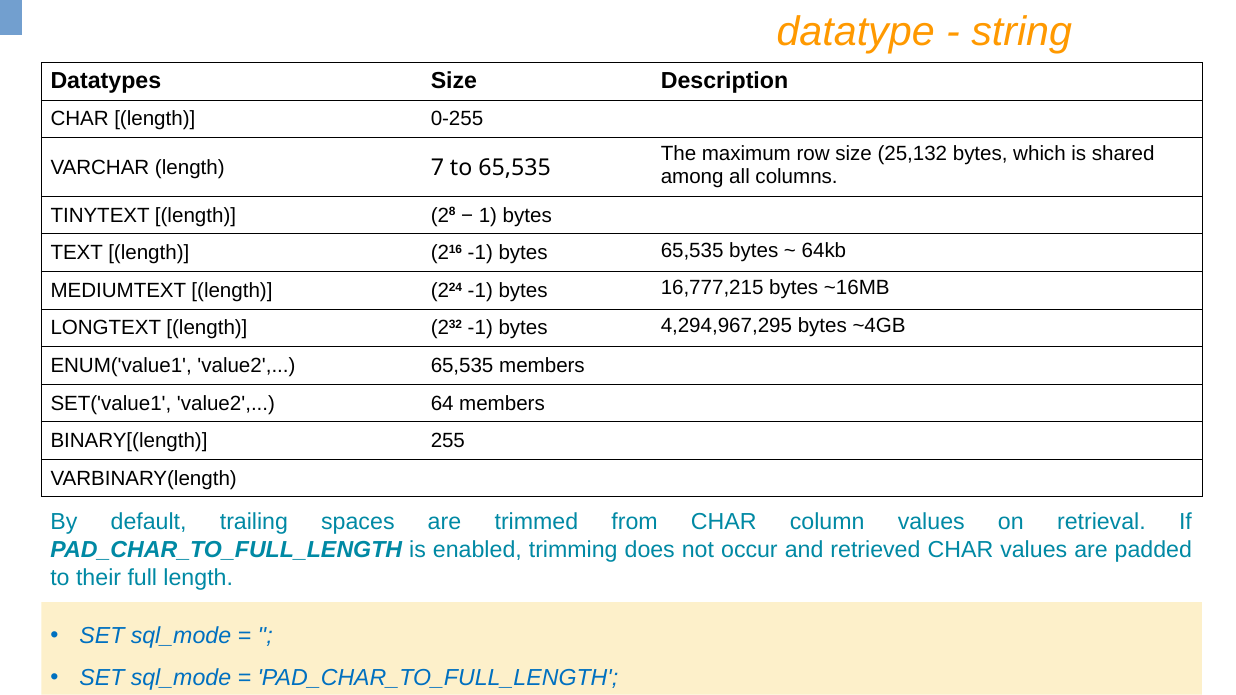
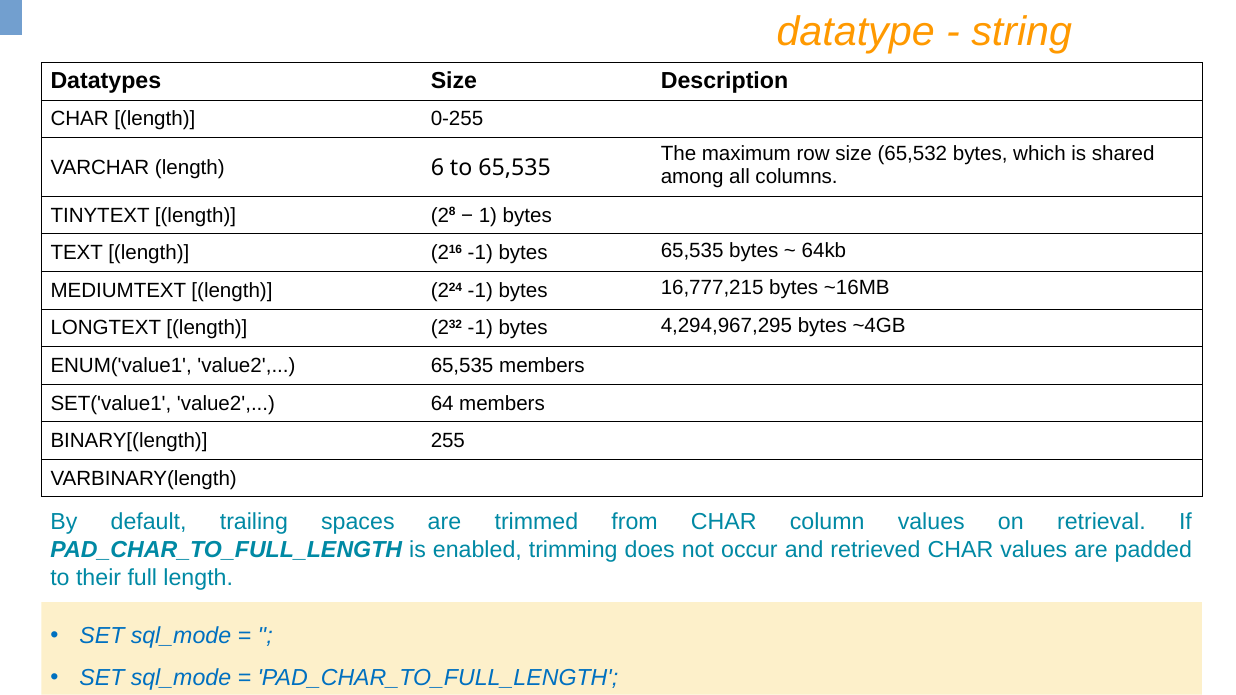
25,132: 25,132 -> 65,532 (912, 154)
7: 7 -> 6 (437, 168)
